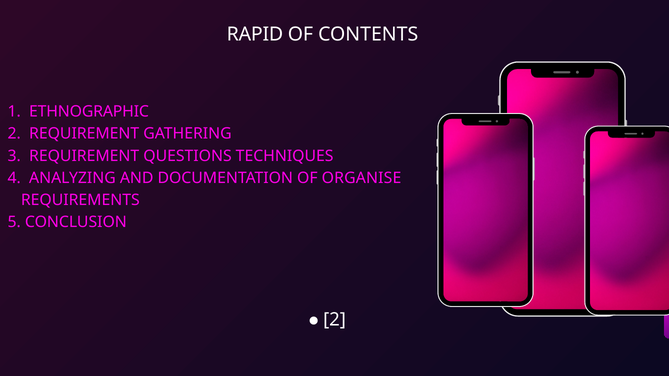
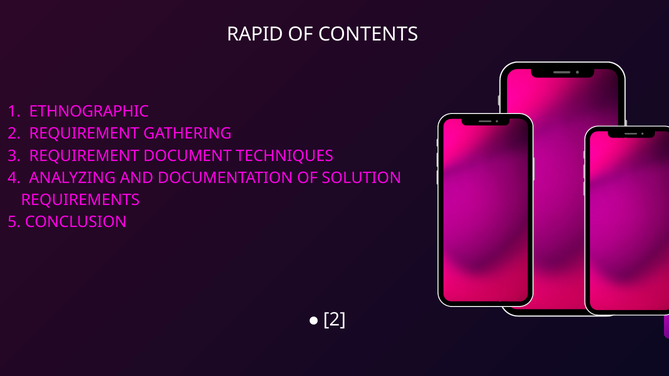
QUESTIONS: QUESTIONS -> DOCUMENT (188, 156)
ORGANISE: ORGANISE -> SOLUTION (362, 178)
